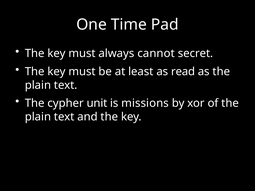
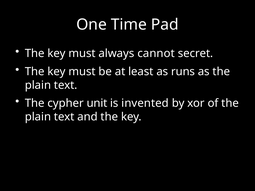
read: read -> runs (183, 72)
missions: missions -> invented (145, 103)
